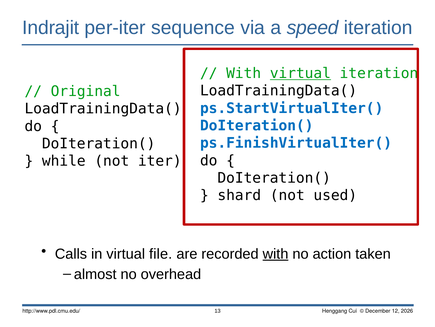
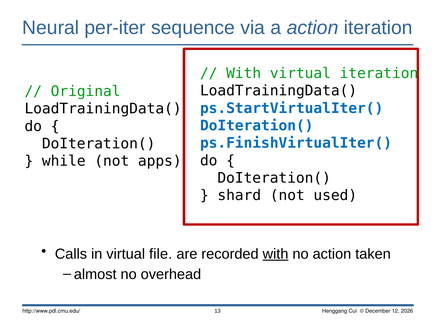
Indrajit: Indrajit -> Neural (51, 28)
a speed: speed -> action (313, 28)
virtual underline: present -> none (300, 73)
iter: iter -> apps (160, 161)
